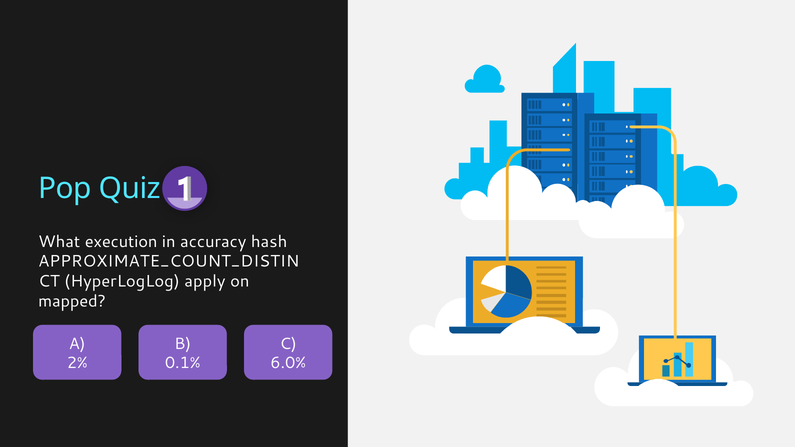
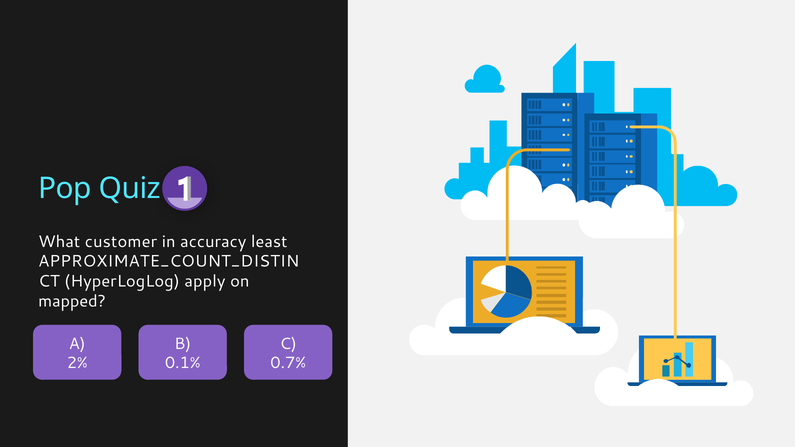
execution: execution -> customer (121, 242)
hash: hash -> least (269, 242)
6.0%: 6.0% -> 0.7% (288, 363)
